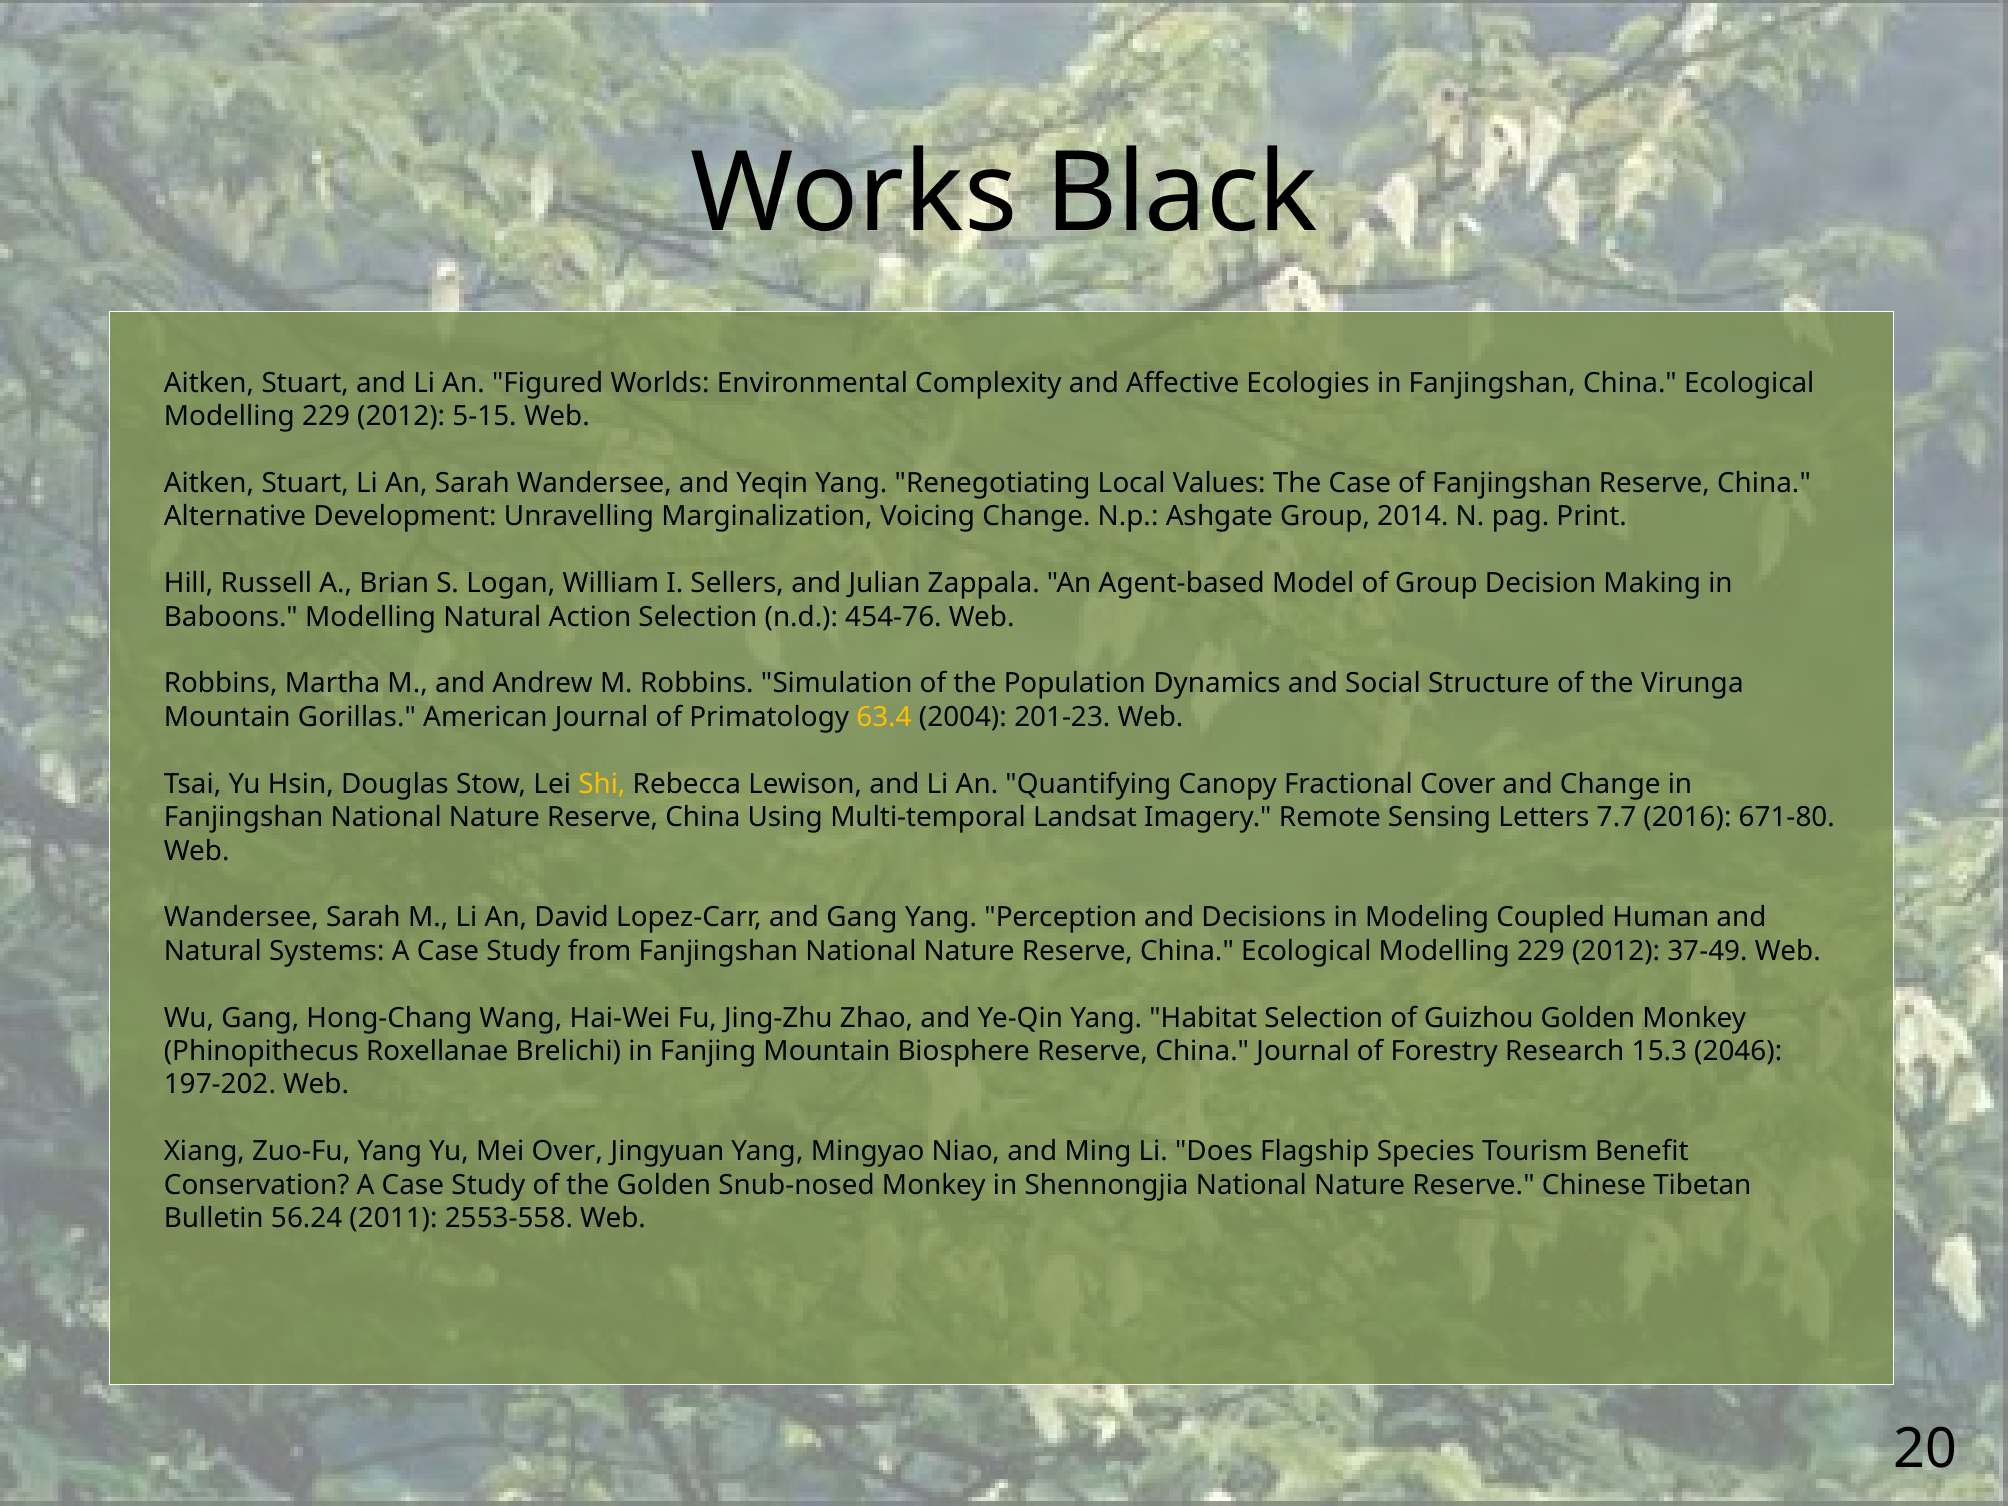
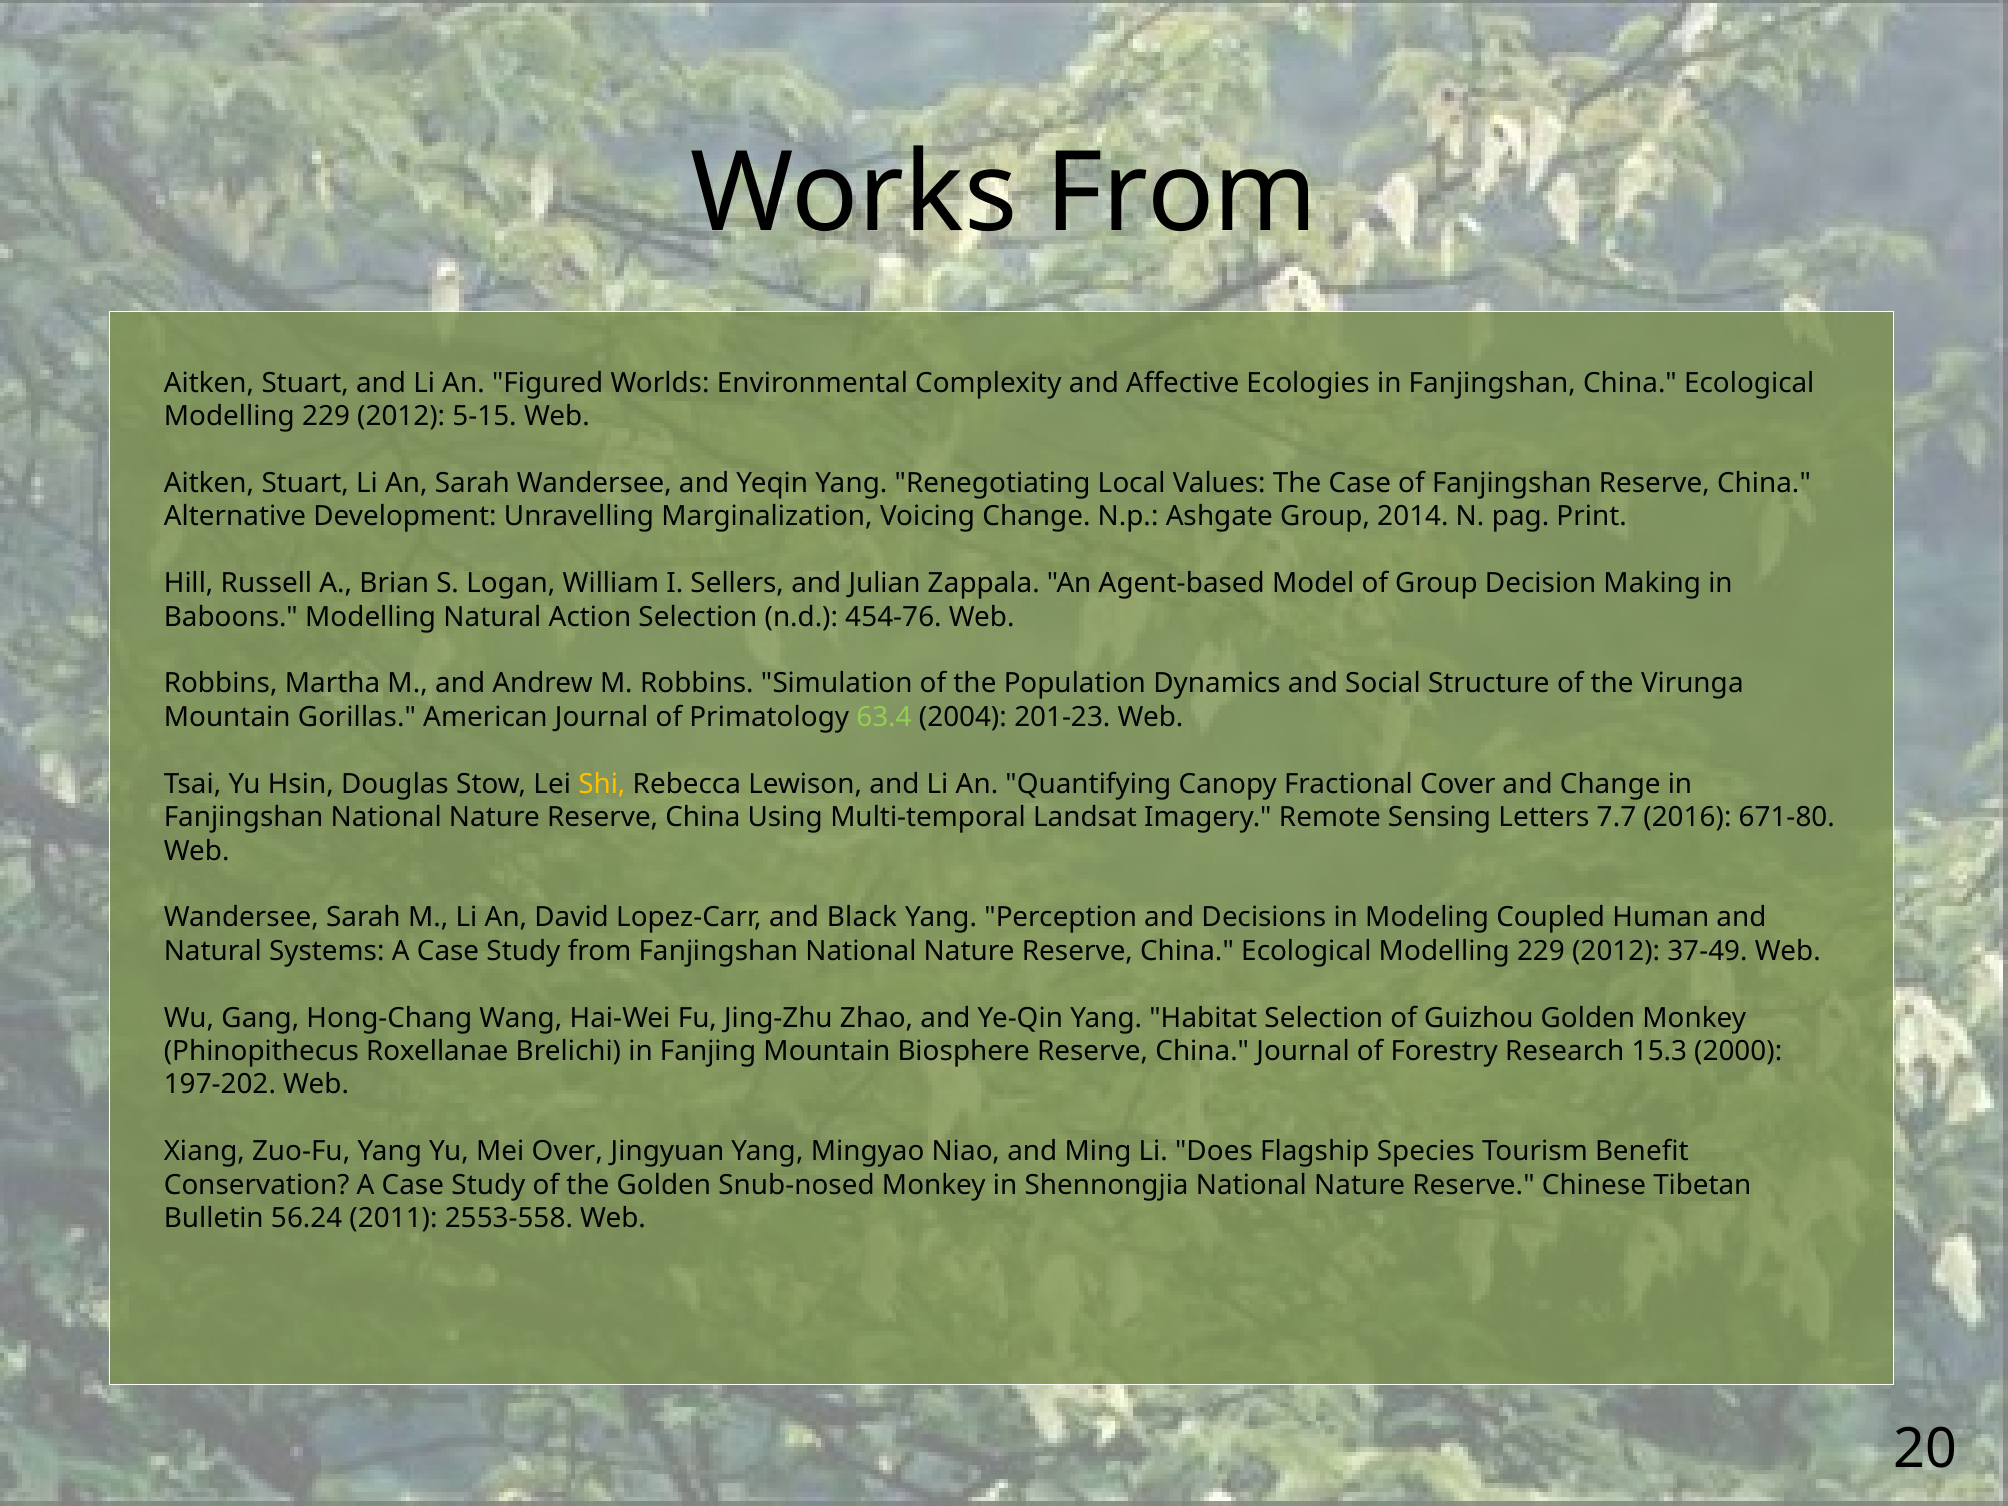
Works Black: Black -> From (1182, 193)
63.4 colour: yellow -> light green (884, 717)
and Gang: Gang -> Black (862, 918)
2046: 2046 -> 2000 (1738, 1051)
